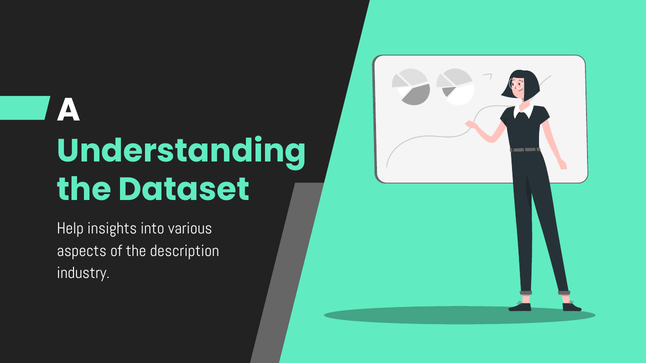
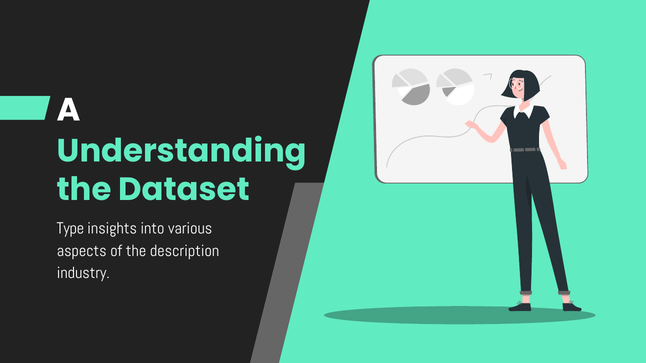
Help: Help -> Type (70, 229)
